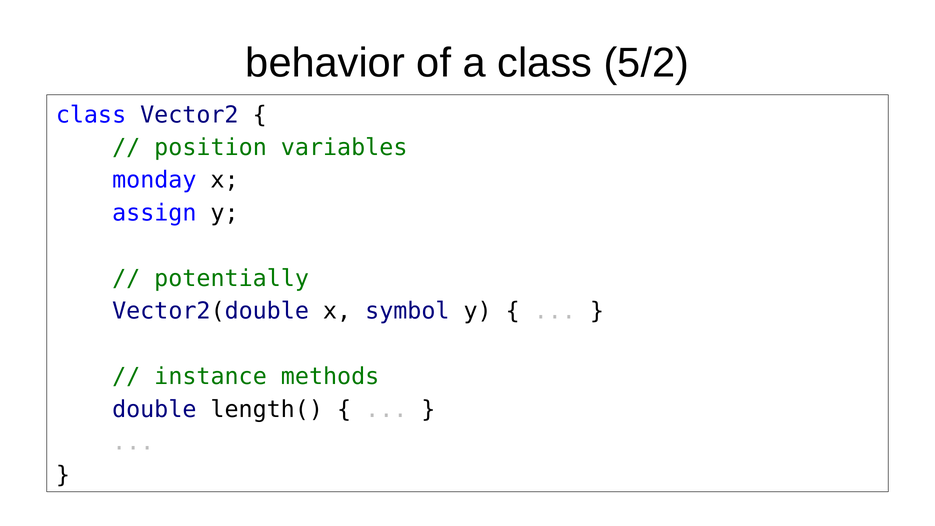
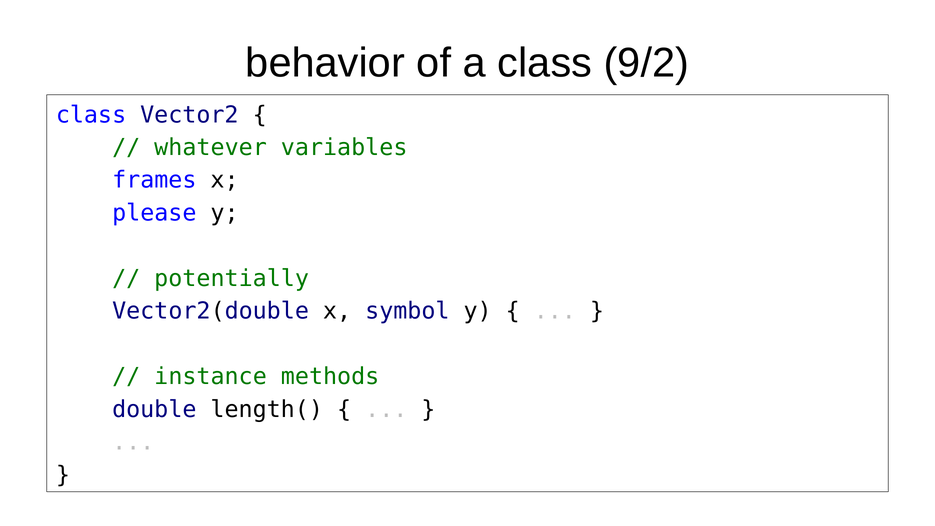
5/2: 5/2 -> 9/2 (646, 63)
position: position -> whatever (211, 148)
monday: monday -> frames (154, 180)
assign: assign -> please (154, 213)
